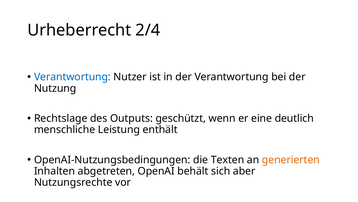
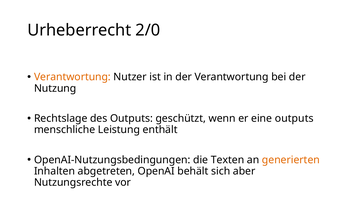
2/4: 2/4 -> 2/0 (148, 30)
Verantwortung colour: blue -> orange (72, 77)
eine deutlich: deutlich -> outputs (294, 118)
